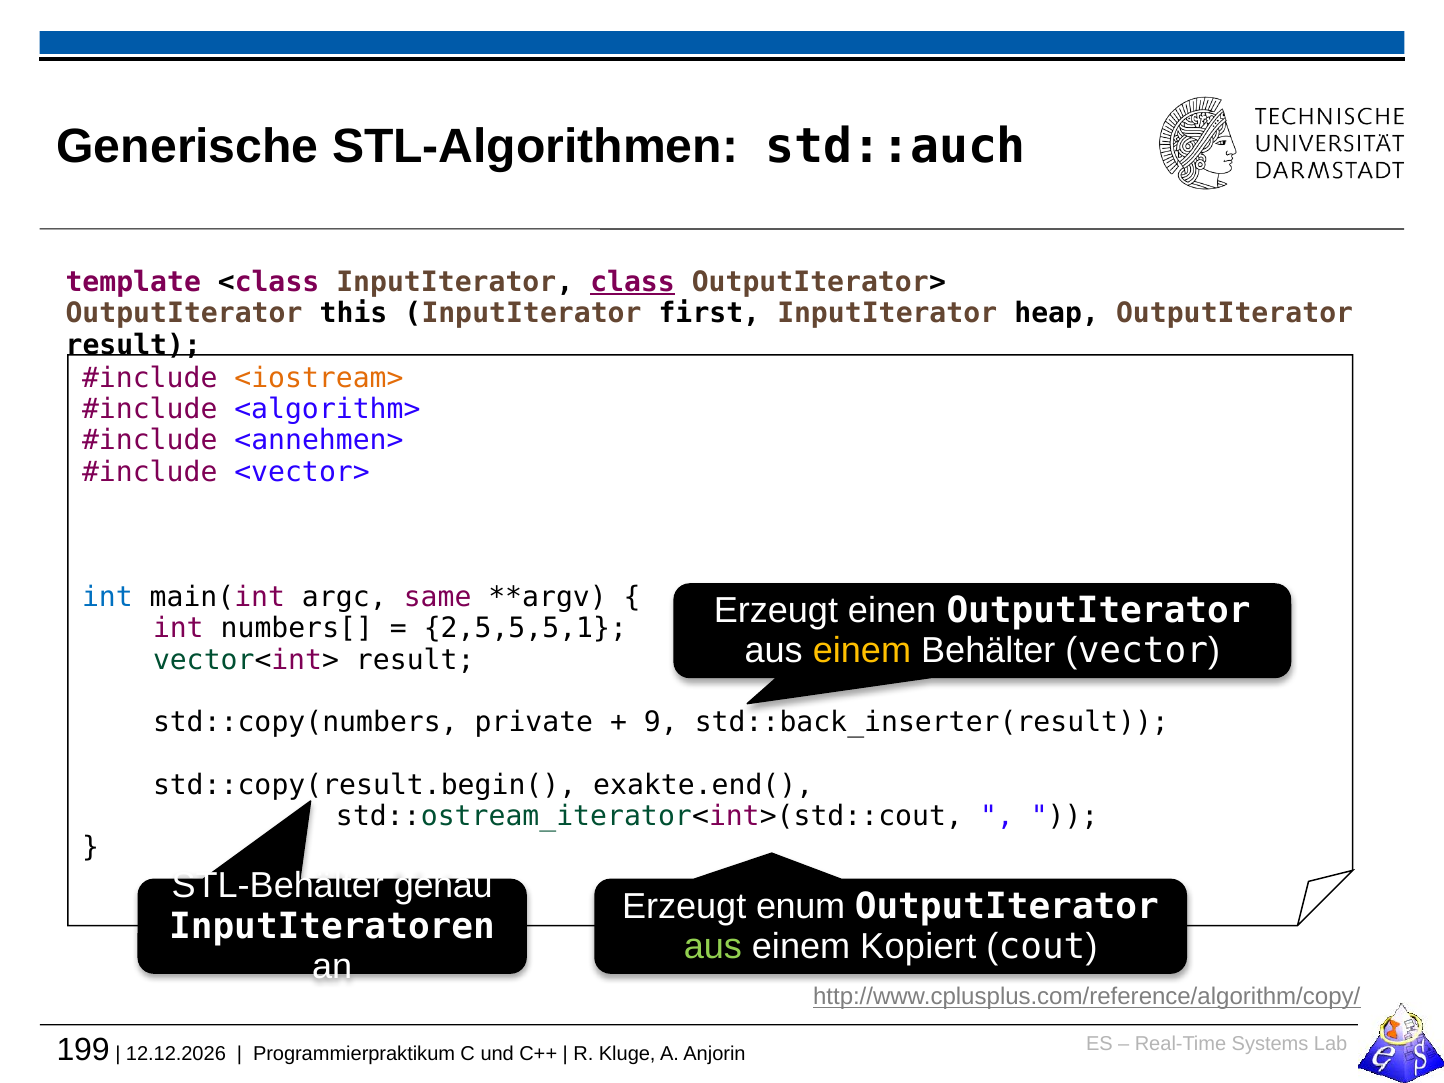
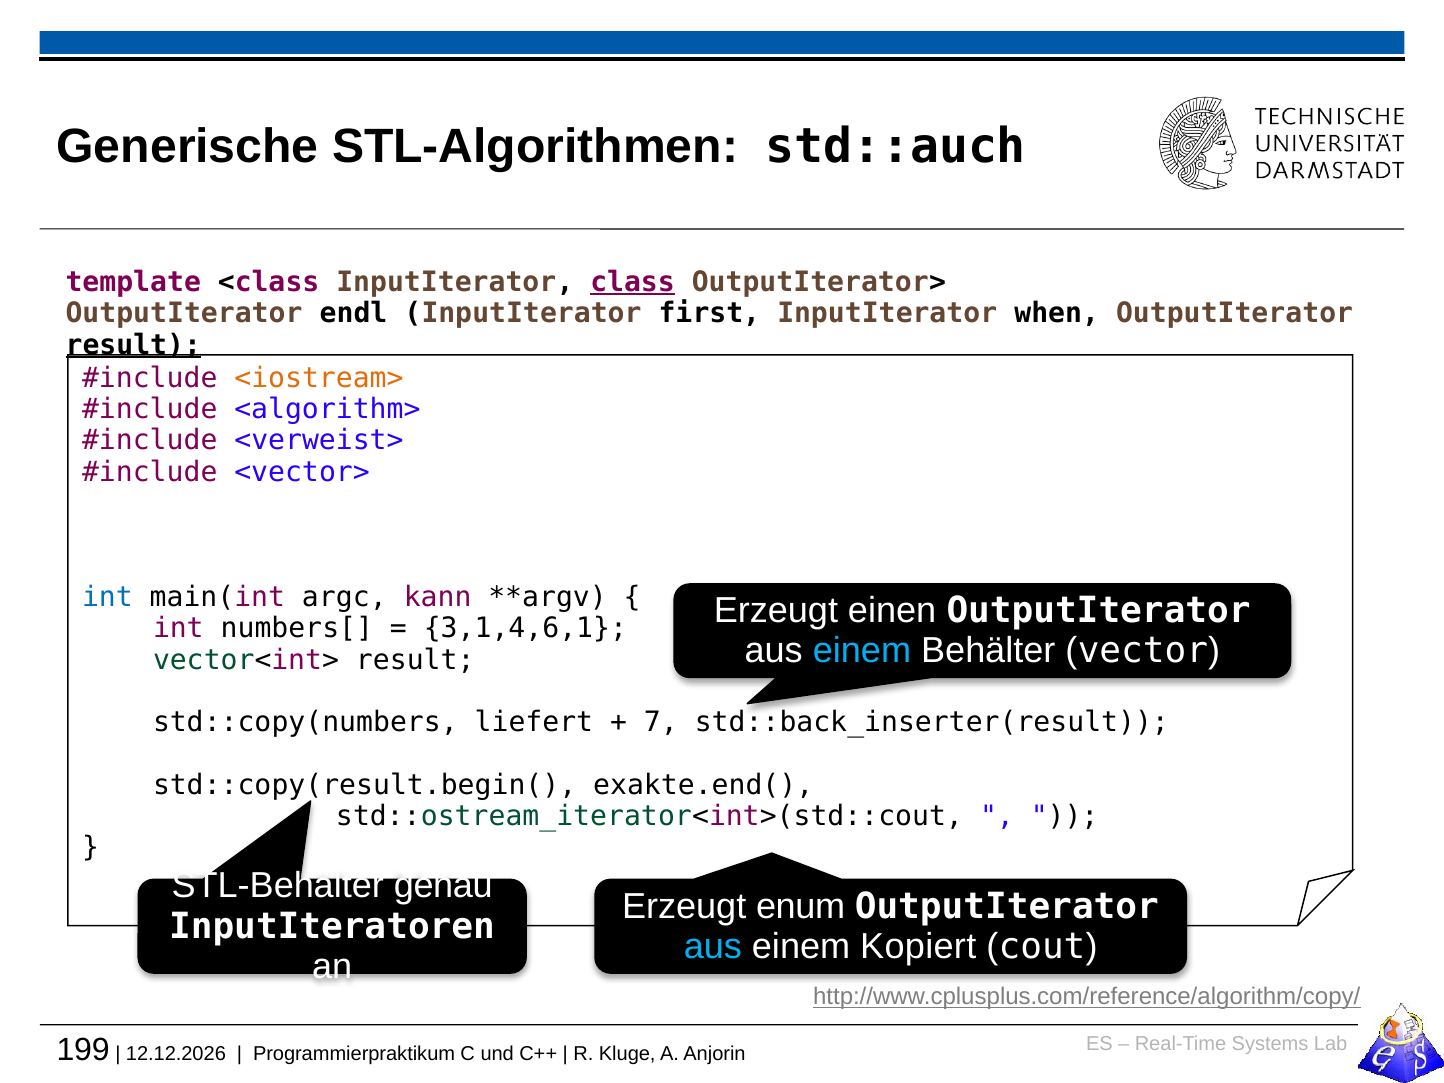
this: this -> endl (354, 314)
heap: heap -> when (1057, 314)
result underline: none -> present (133, 345)
<annehmen>: <annehmen> -> <verweist> (319, 440)
same: same -> kann (438, 597)
2,5,5,5,1: 2,5,5,5,1 -> 3,1,4,6,1 (525, 628)
einem colour: yellow -> light blue (862, 651)
private: private -> liefert (534, 722)
9: 9 -> 7 (661, 722)
aus colour: light green -> light blue (713, 947)
